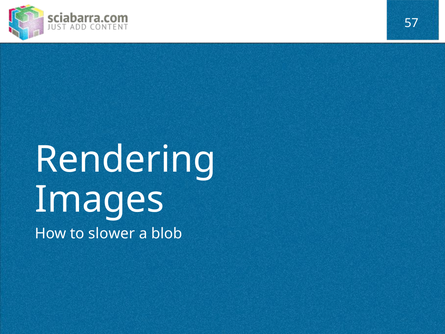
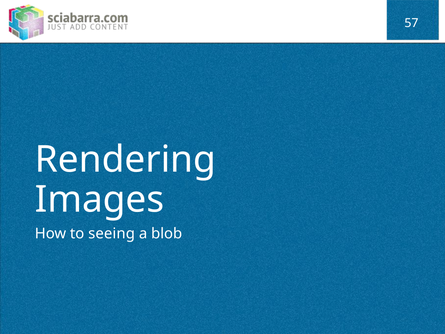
slower: slower -> seeing (112, 234)
